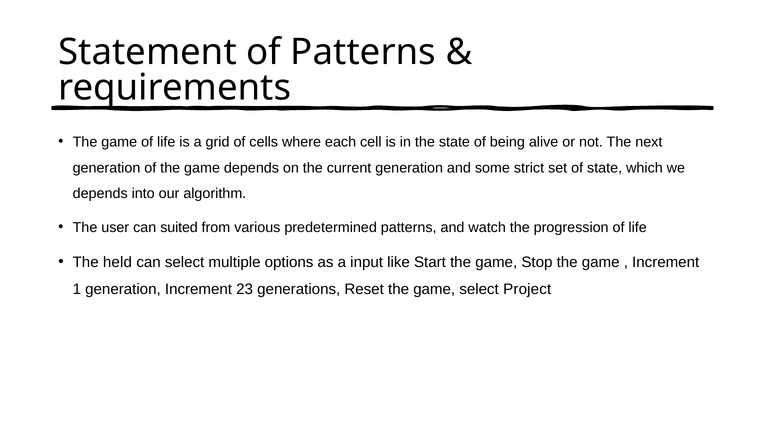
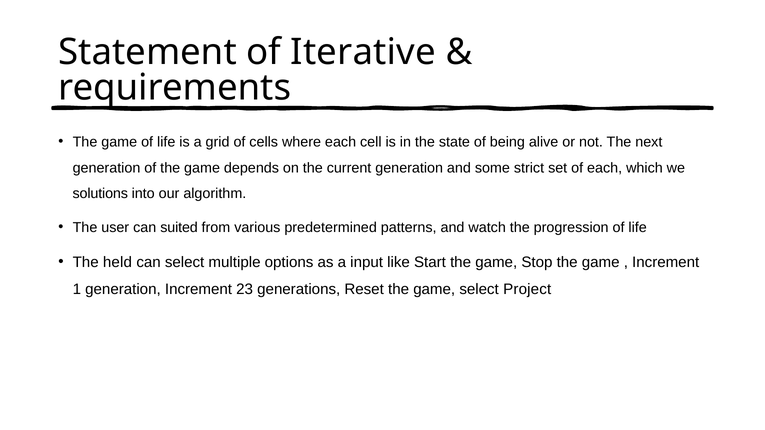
of Patterns: Patterns -> Iterative (363, 52)
of state: state -> each (605, 168)
depends: depends -> solutions (100, 194)
